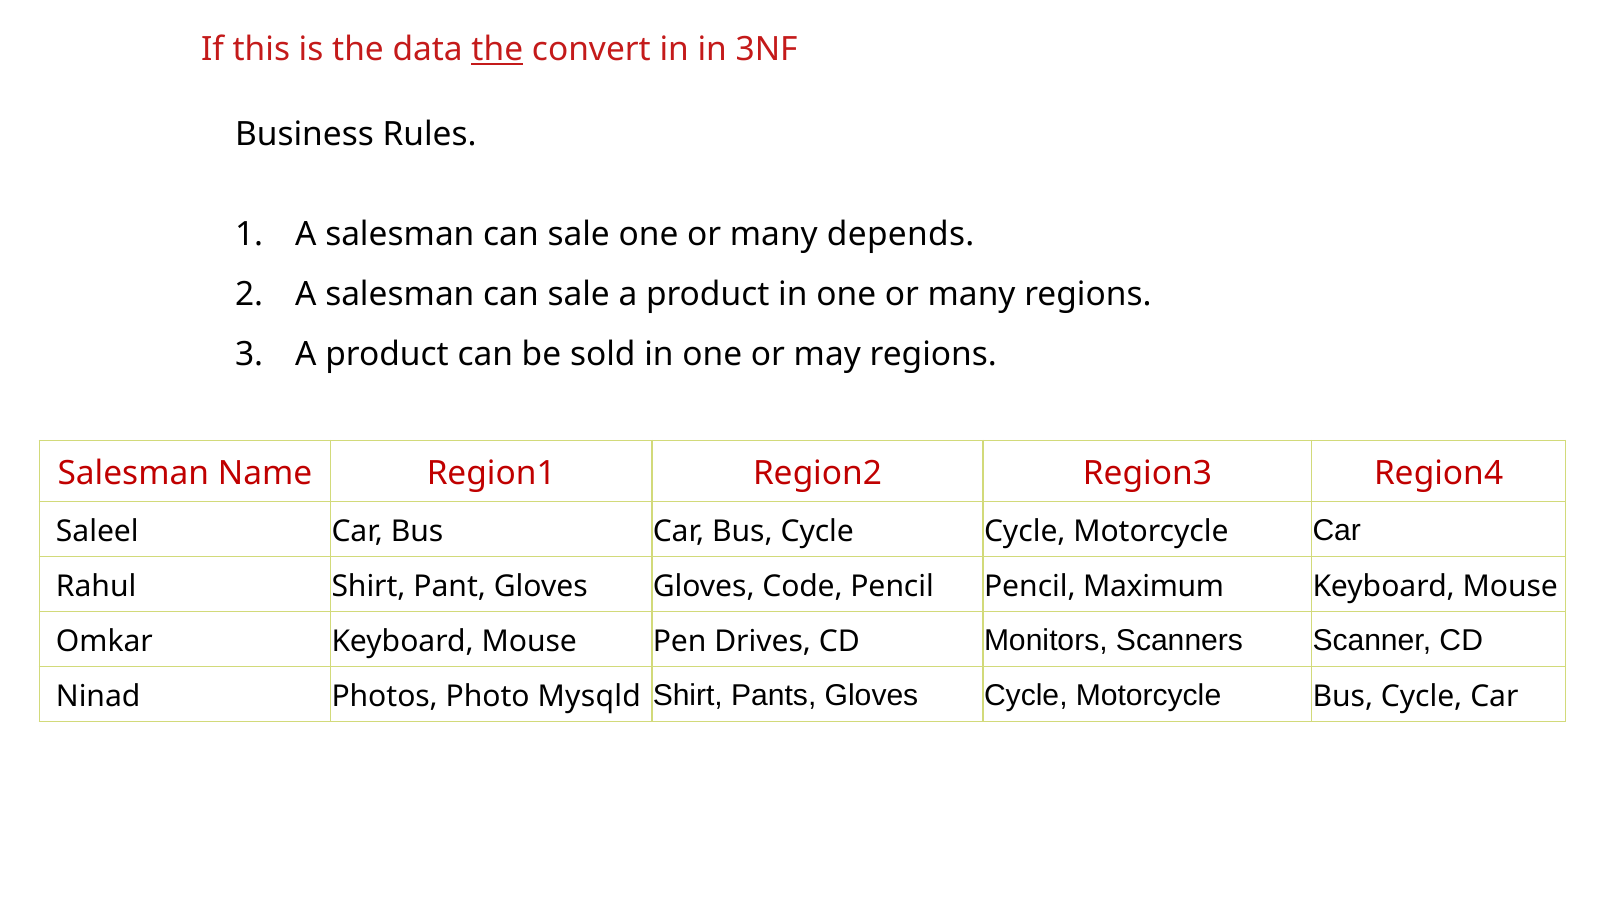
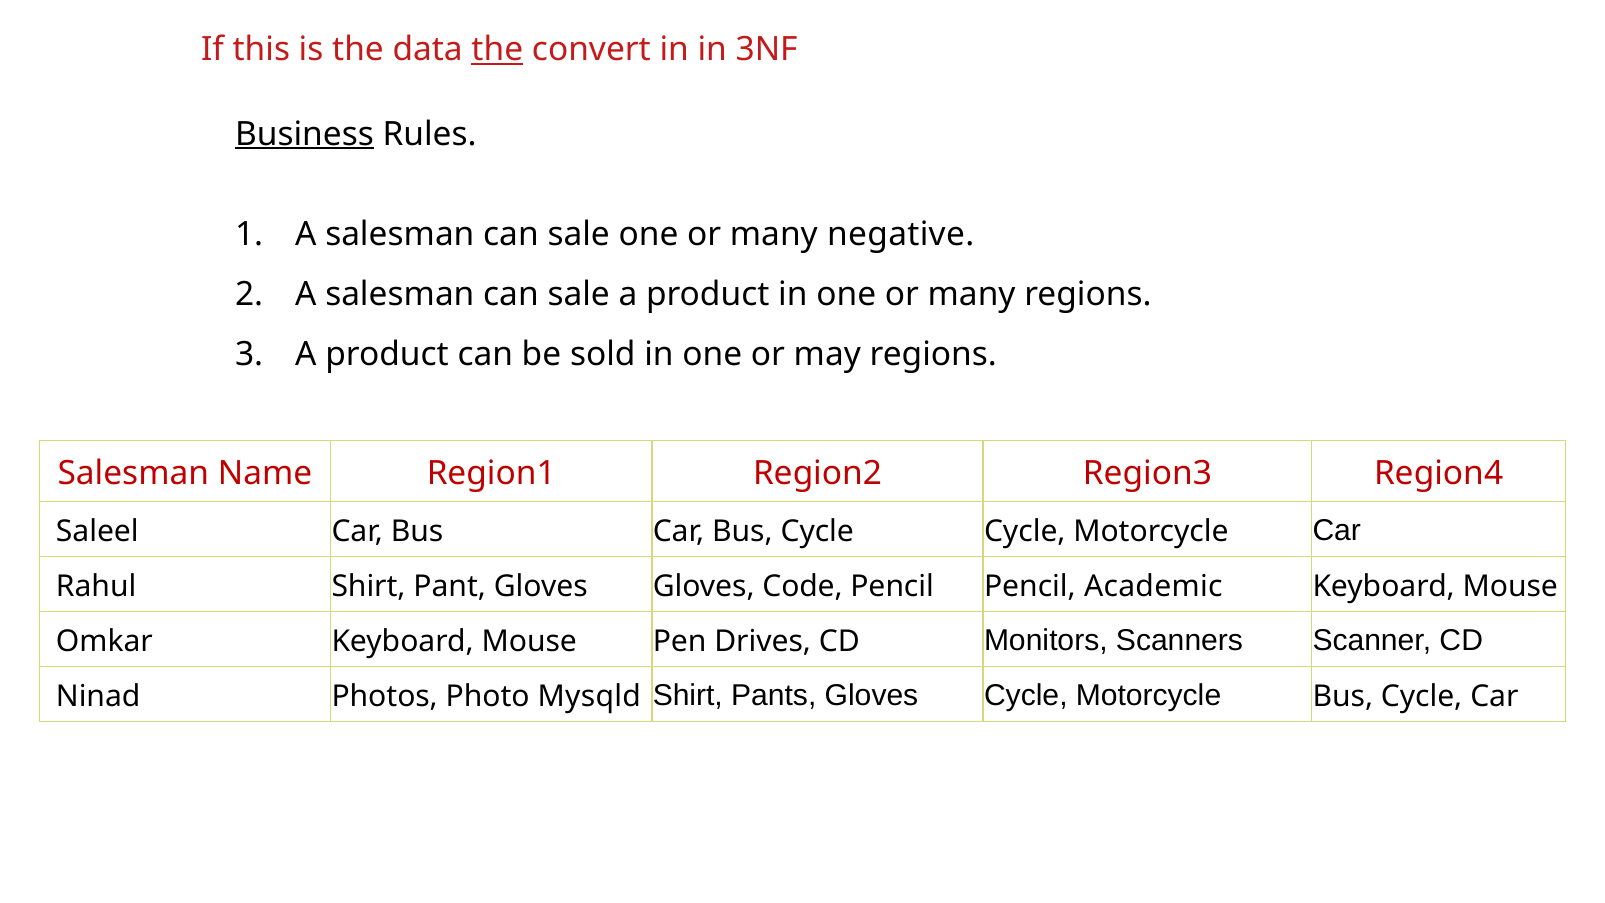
Business underline: none -> present (304, 134)
depends: depends -> negative (901, 234)
Maximum: Maximum -> Academic (1153, 586)
